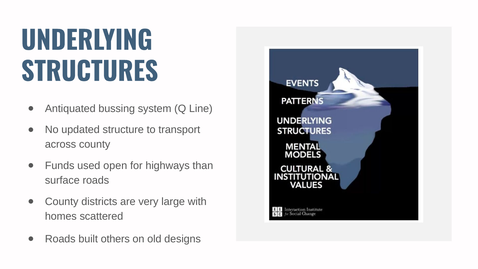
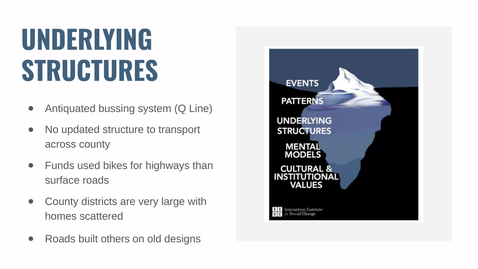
open: open -> bikes (115, 166)
